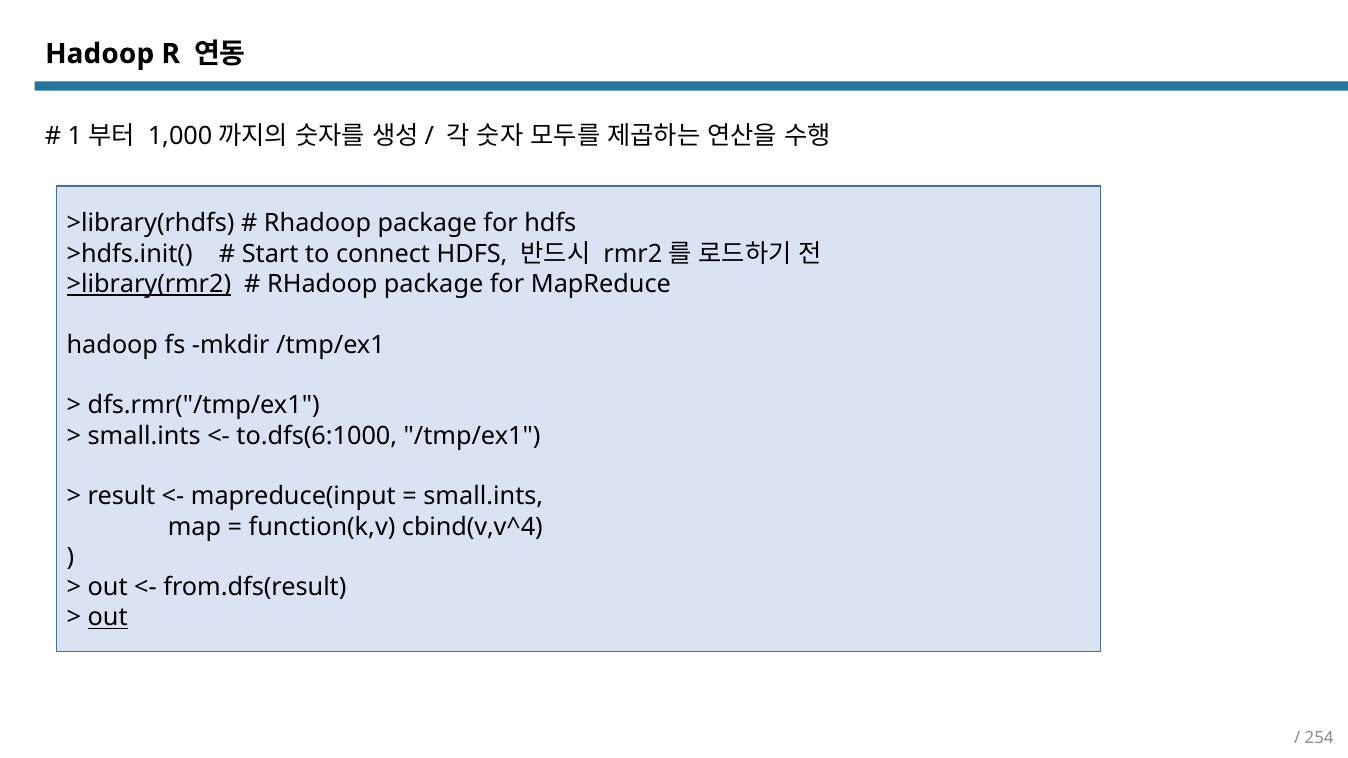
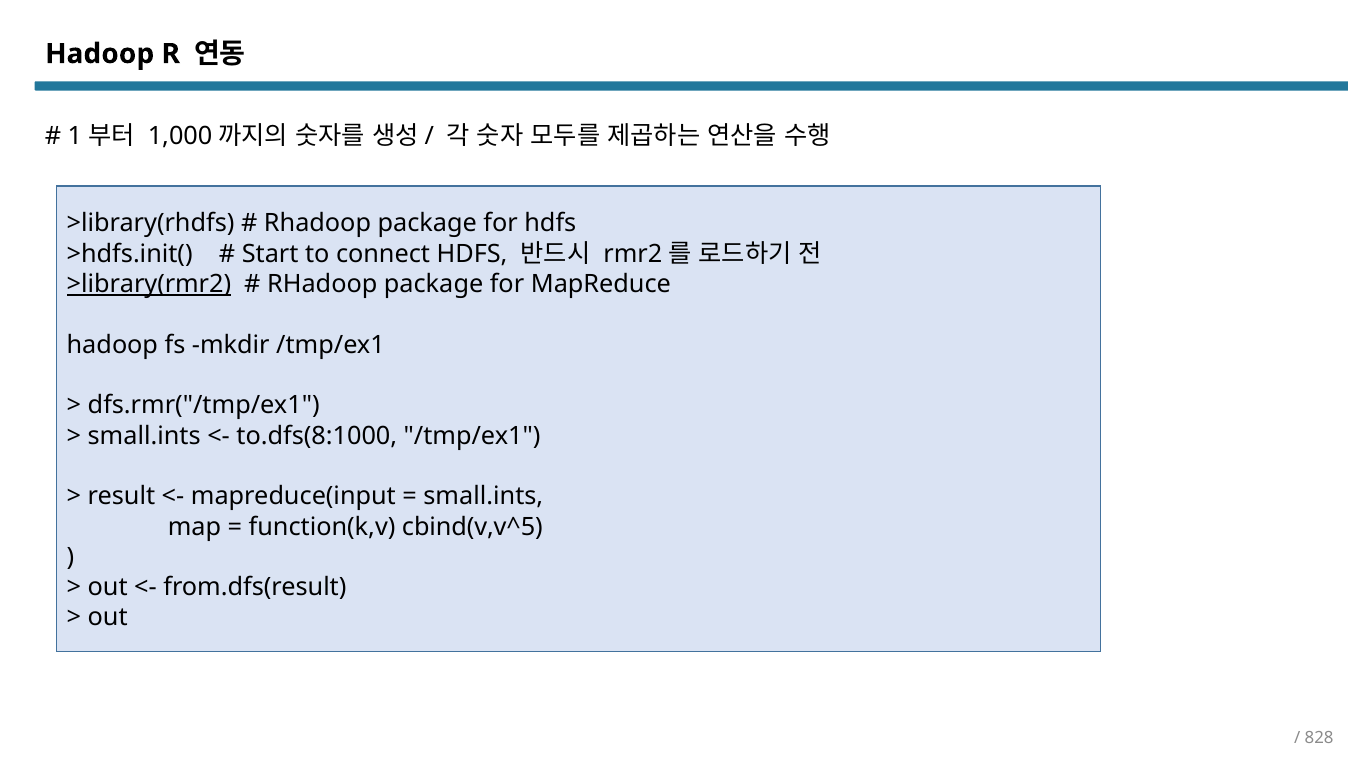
to.dfs(6:1000: to.dfs(6:1000 -> to.dfs(8:1000 (317, 436)
cbind(v,v^4: cbind(v,v^4 -> cbind(v,v^5 (472, 527)
out underline: present -> none (108, 618)
254: 254 -> 828 (1319, 739)
